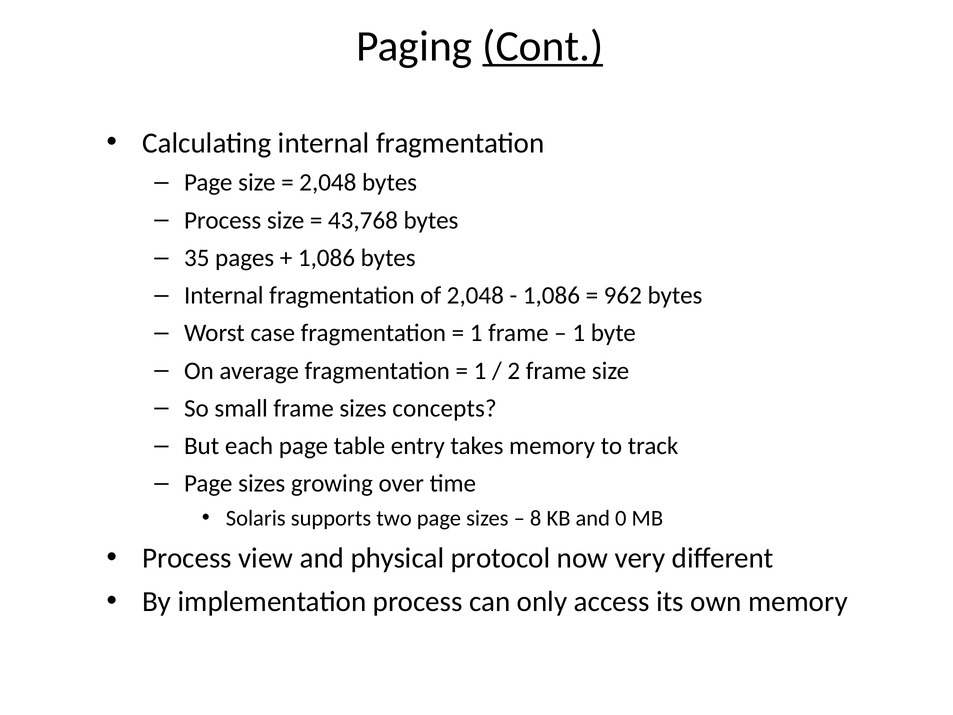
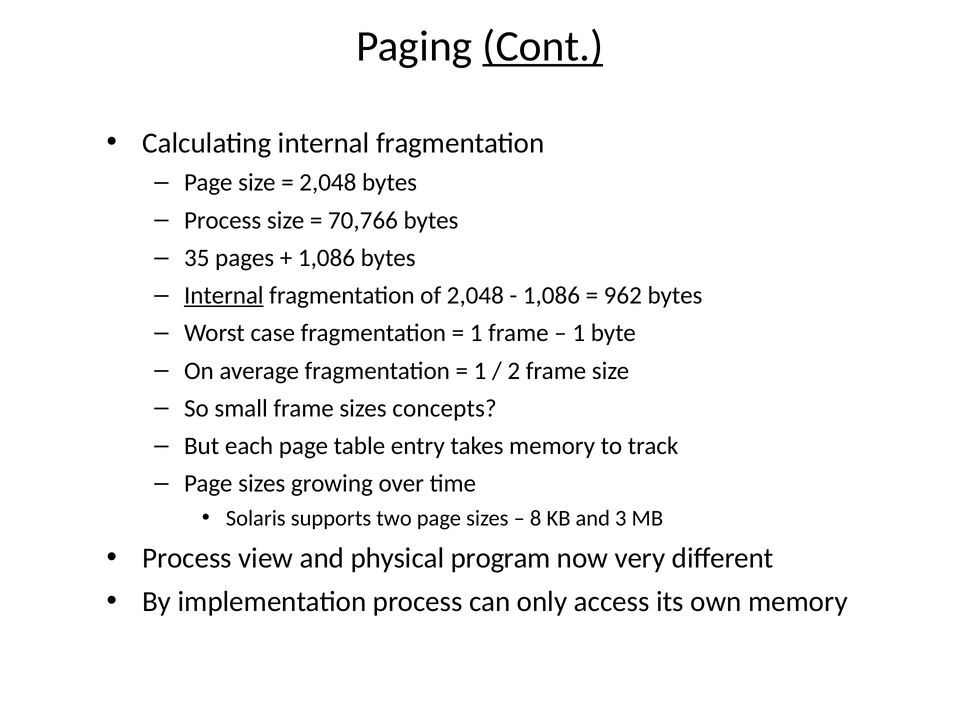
43,768: 43,768 -> 70,766 (363, 220)
Internal underline: none -> present (224, 295)
0: 0 -> 3 (621, 518)
protocol: protocol -> program (501, 558)
